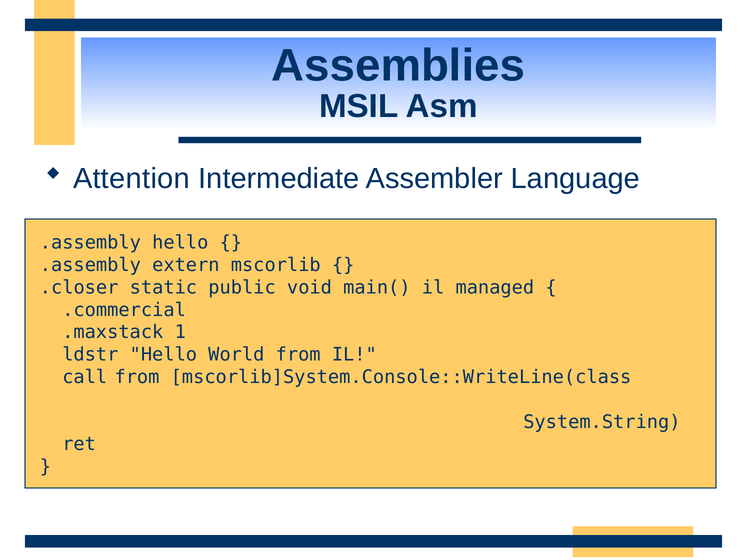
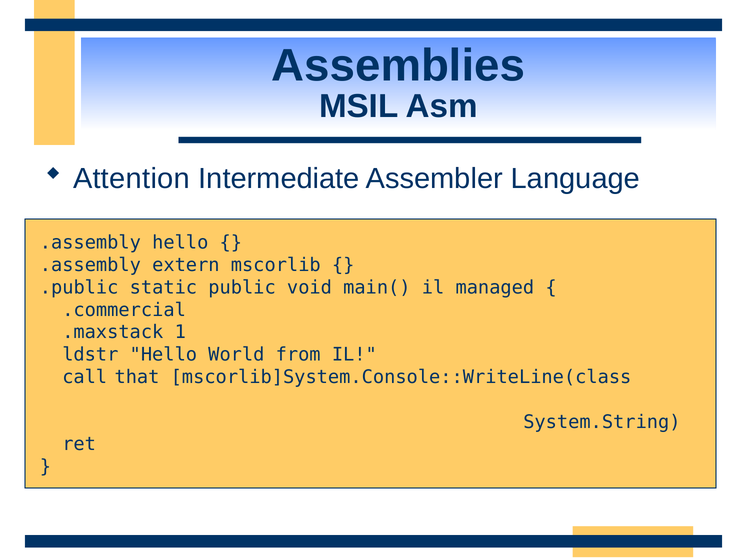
.closer: .closer -> .public (79, 288)
call from: from -> that (137, 377)
